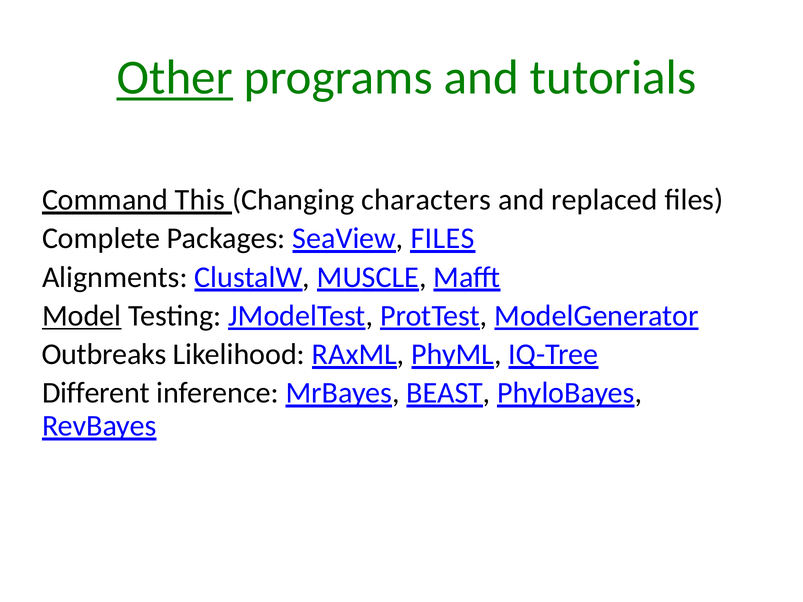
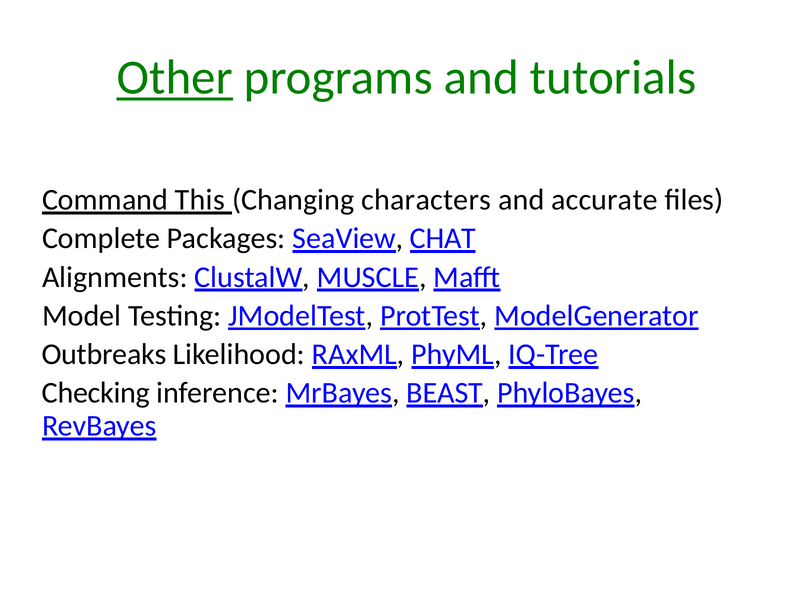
replaced: replaced -> accurate (604, 200)
SeaView FILES: FILES -> CHAT (443, 239)
Model underline: present -> none (82, 316)
Different: Different -> Checking (96, 393)
